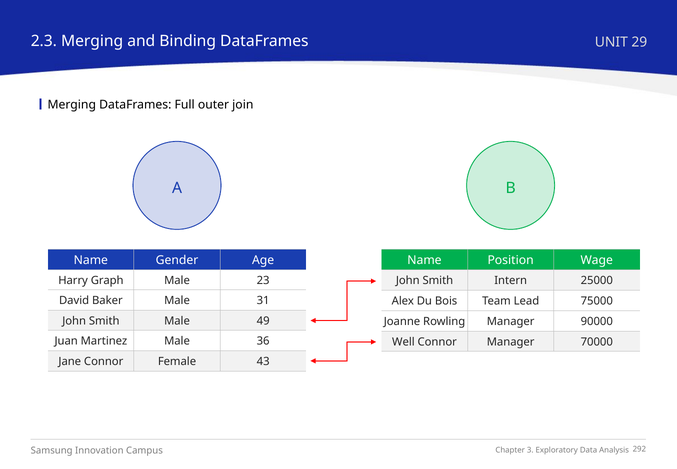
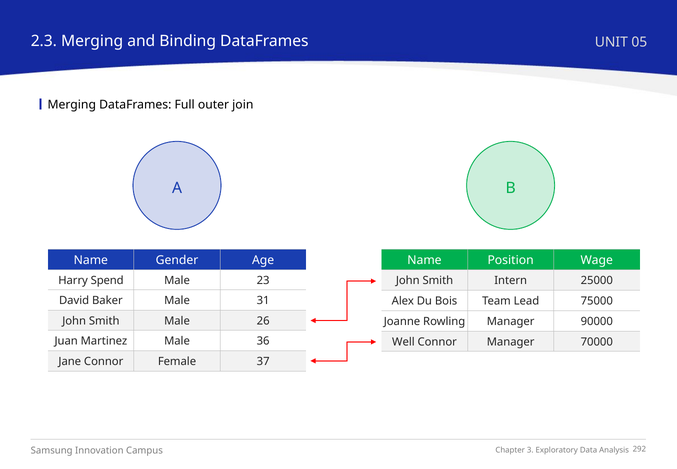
29: 29 -> 05 (639, 42)
Graph: Graph -> Spend (107, 280)
49: 49 -> 26 (263, 321)
43: 43 -> 37 (263, 361)
